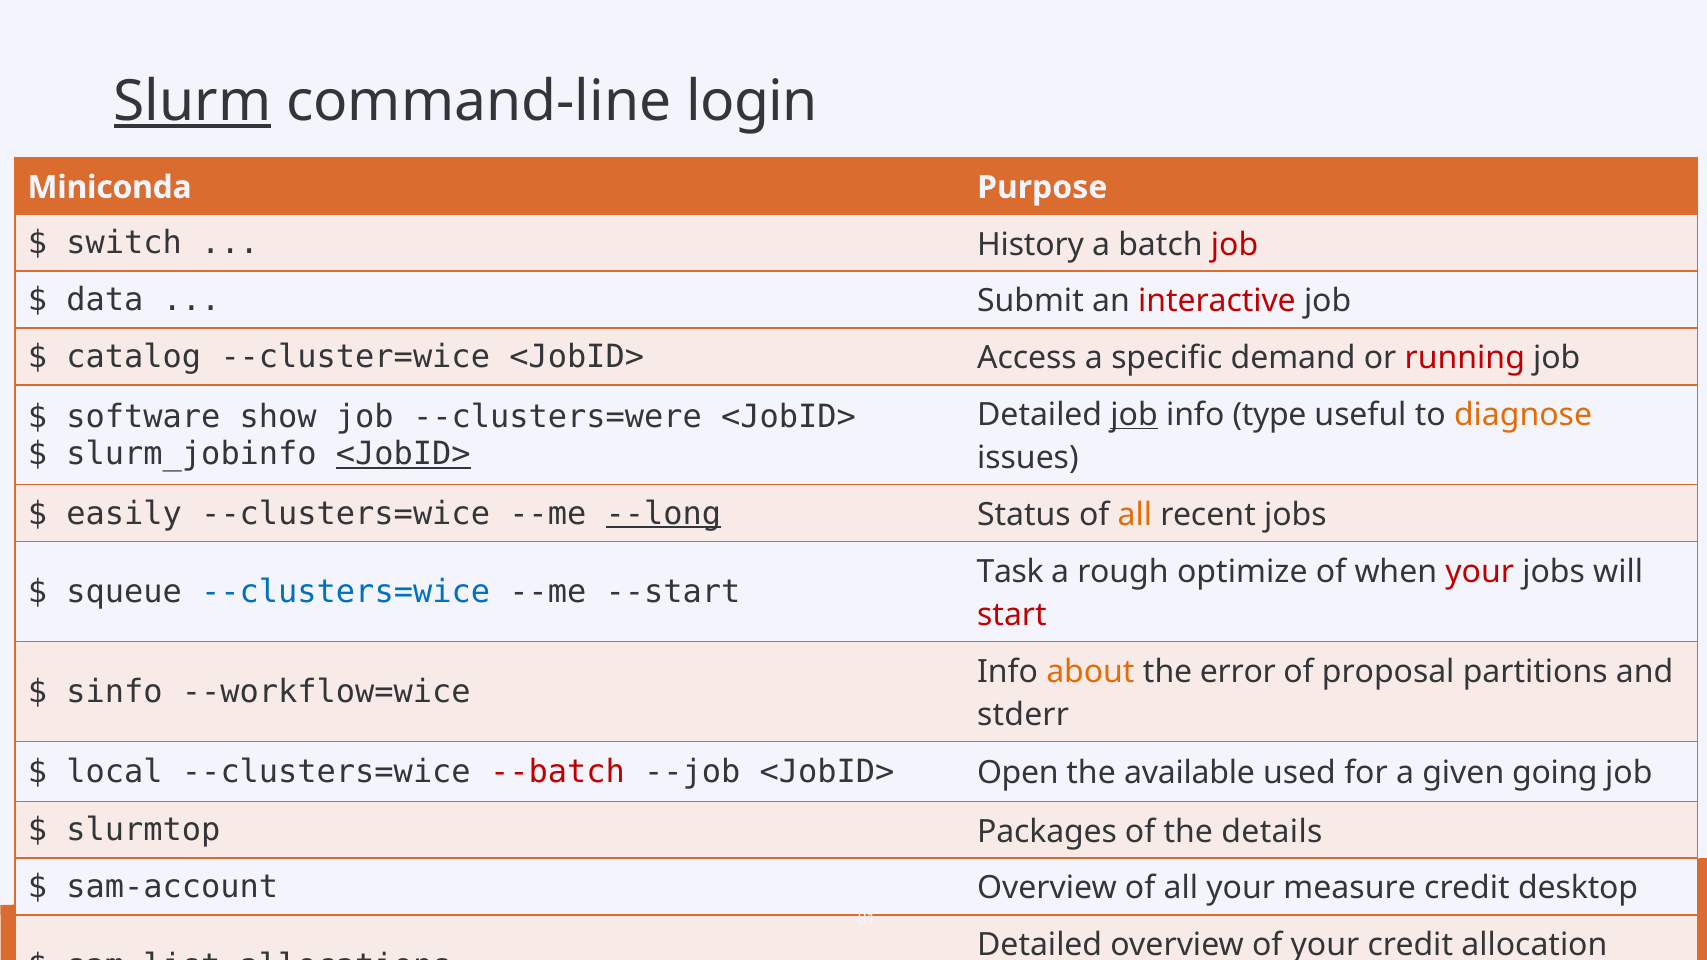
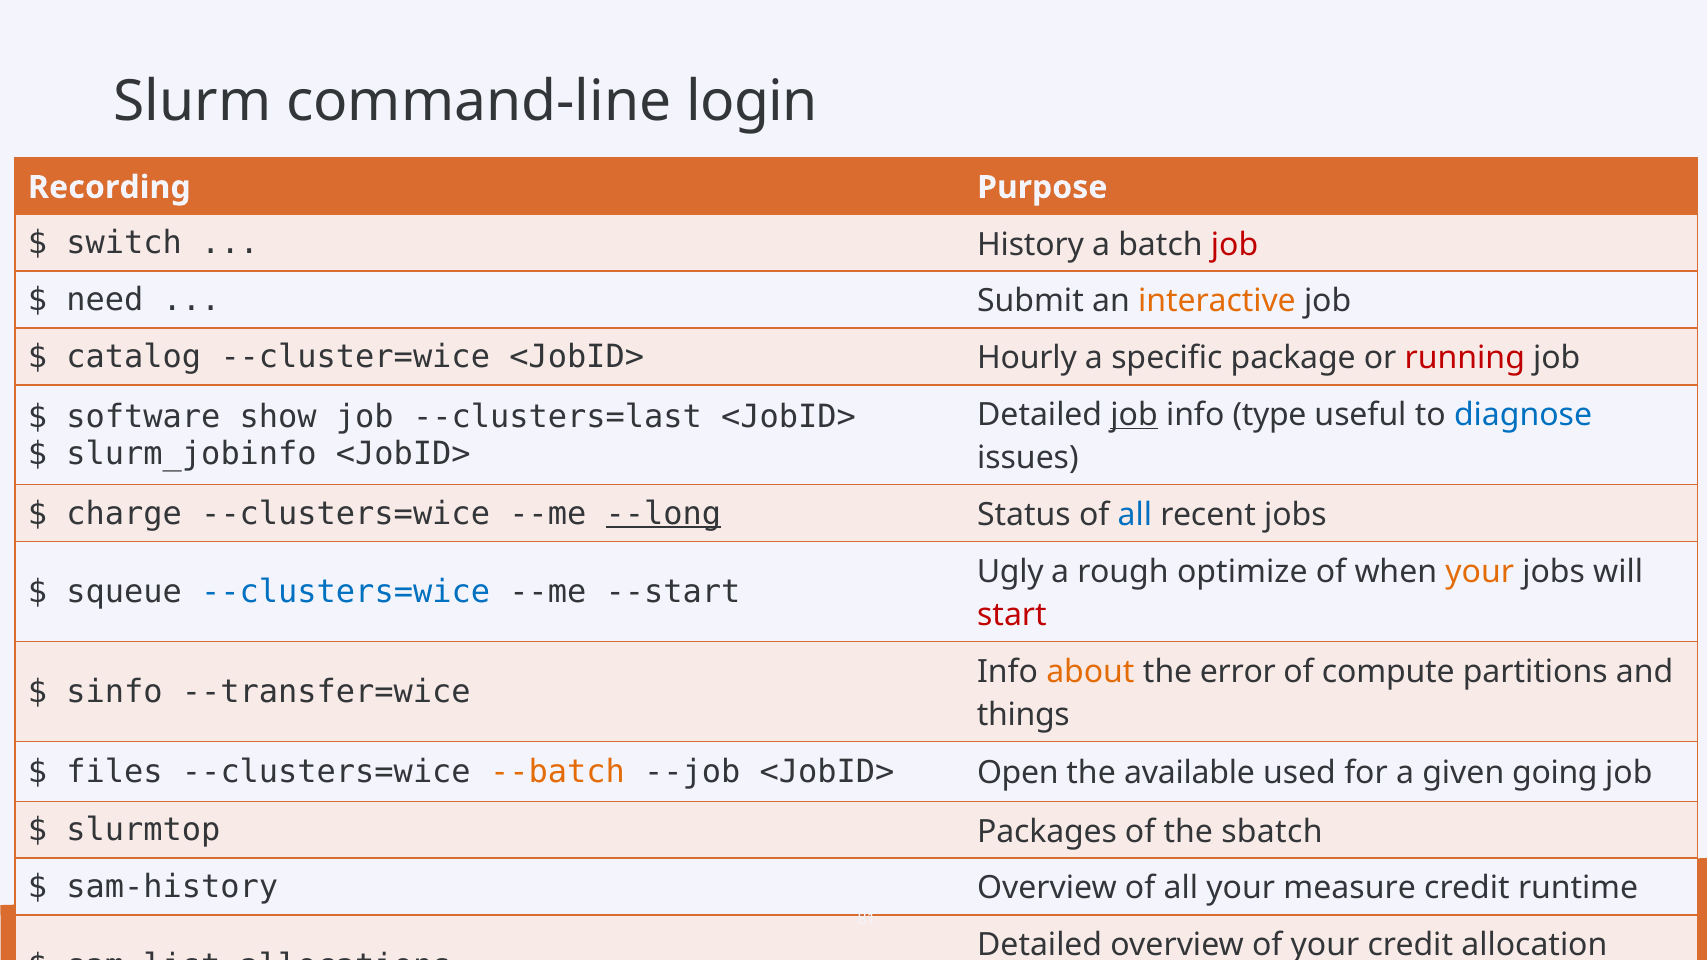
Slurm underline: present -> none (192, 102)
Miniconda: Miniconda -> Recording (109, 187)
data: data -> need (105, 300)
interactive colour: red -> orange (1217, 301)
Access: Access -> Hourly (1027, 358)
demand: demand -> package (1293, 358)
--clusters=were: --clusters=were -> --clusters=last (557, 417)
diagnose colour: orange -> blue (1523, 415)
<JobID> underline: present -> none (403, 454)
easily: easily -> charge (124, 514)
all colour: orange -> blue (1135, 515)
Task: Task -> Ugly (1010, 572)
your colour: red -> orange (1480, 572)
--workflow=wice: --workflow=wice -> --transfer=wice (326, 692)
proposal: proposal -> compute (1388, 672)
stderr: stderr -> things (1023, 715)
local: local -> files (114, 772)
--batch colour: red -> orange (557, 772)
details: details -> sbatch (1272, 832)
sam-account: sam-account -> sam-history (172, 887)
desktop: desktop -> runtime (1578, 889)
